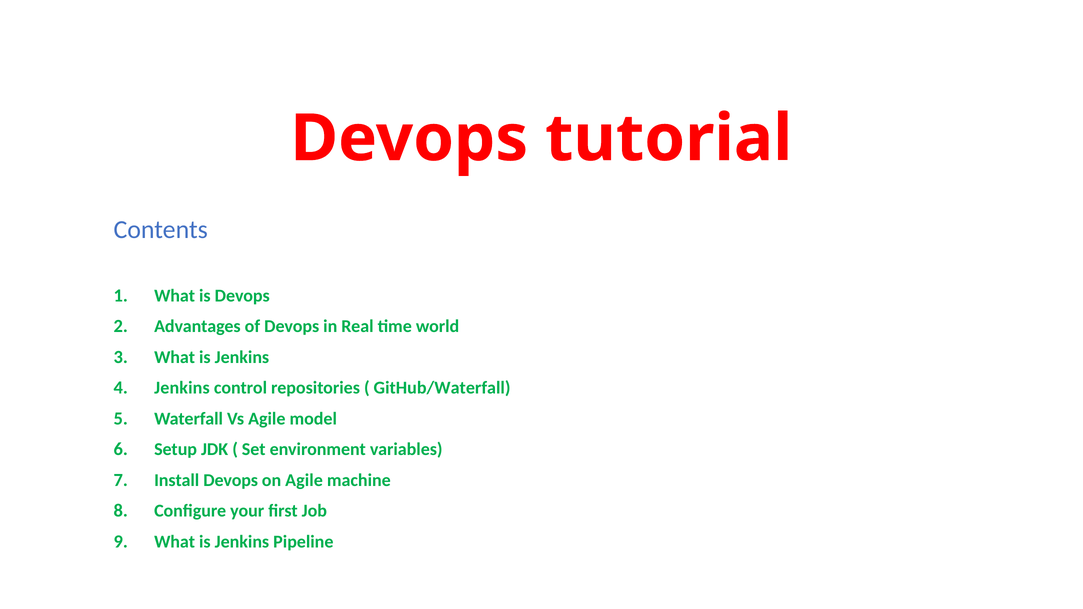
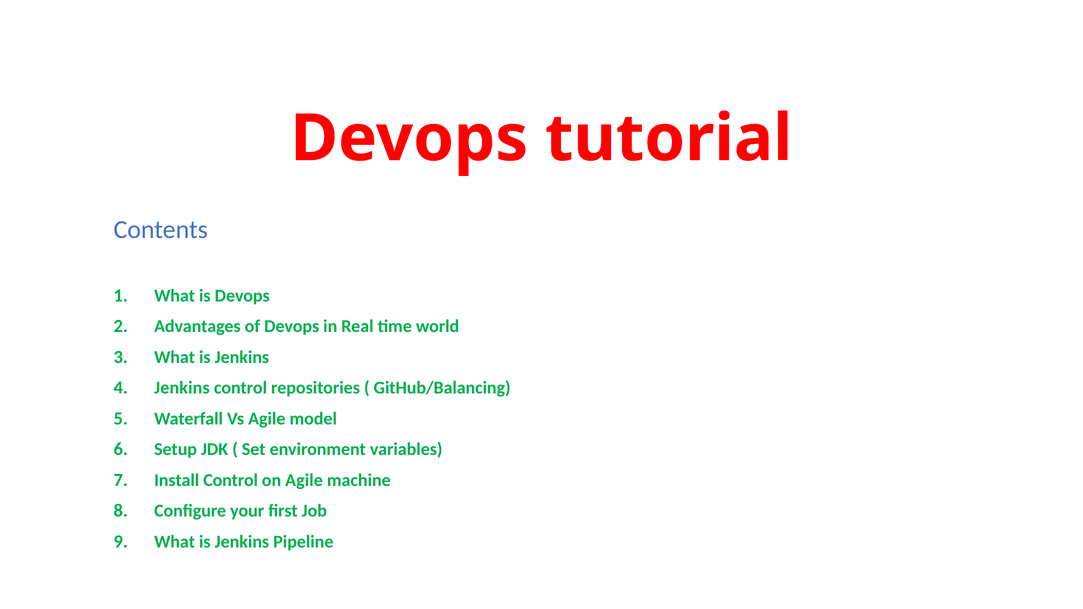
GitHub/Waterfall: GitHub/Waterfall -> GitHub/Balancing (442, 388)
Install Devops: Devops -> Control (231, 480)
